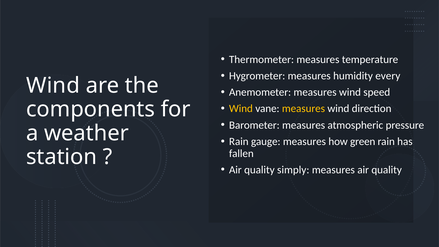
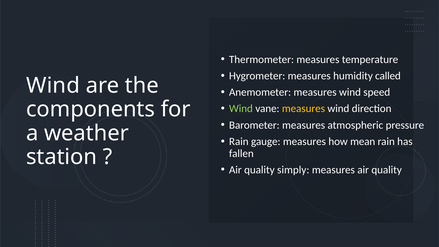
every: every -> called (388, 76)
Wind colour: yellow -> light green (241, 109)
green: green -> mean (363, 141)
